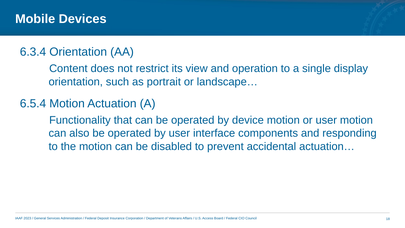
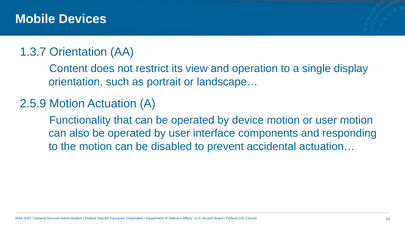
6.3.4: 6.3.4 -> 1.3.7 (33, 52)
6.5.4: 6.5.4 -> 2.5.9 (33, 103)
